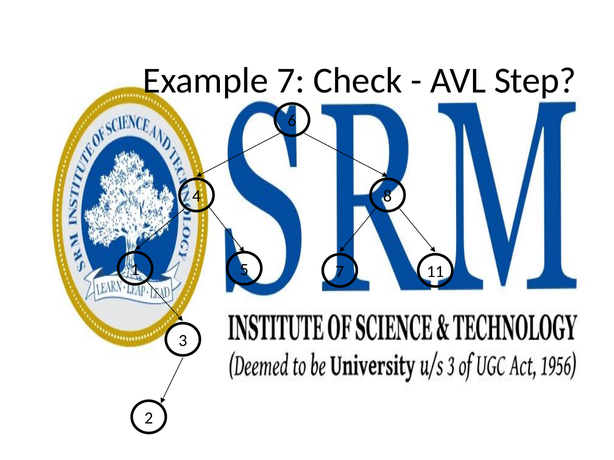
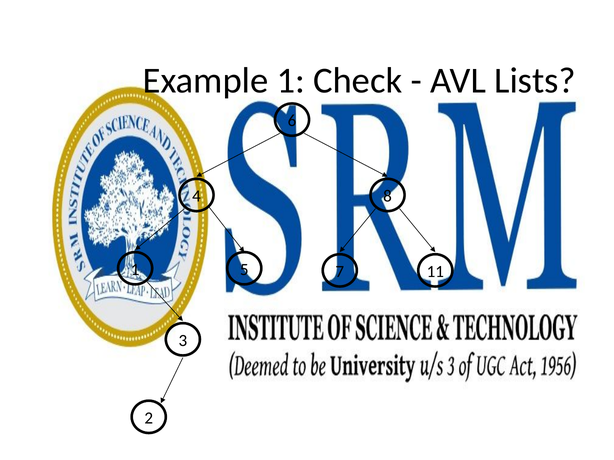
Example 7: 7 -> 1 (291, 81)
Step: Step -> Lists (535, 81)
